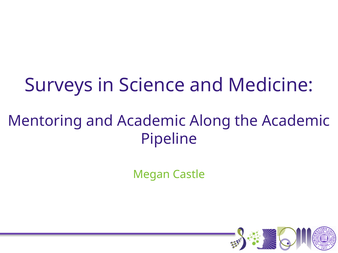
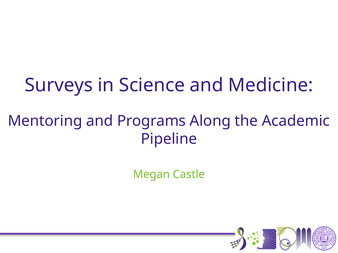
and Academic: Academic -> Programs (151, 121)
